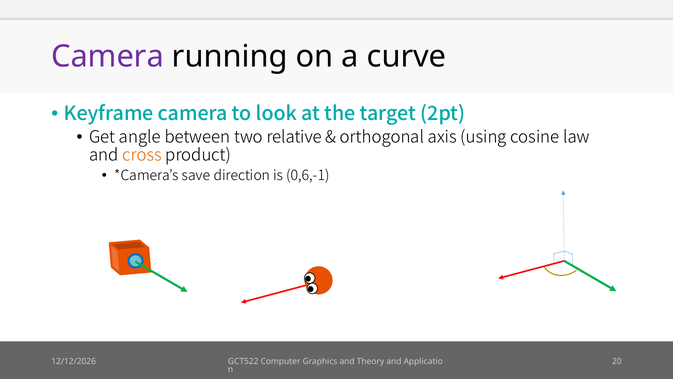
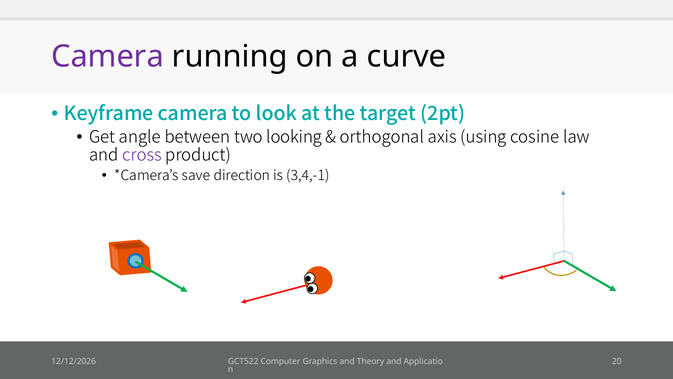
relative: relative -> looking (294, 137)
cross colour: orange -> purple (142, 155)
0,6,-1: 0,6,-1 -> 3,4,-1 (308, 175)
